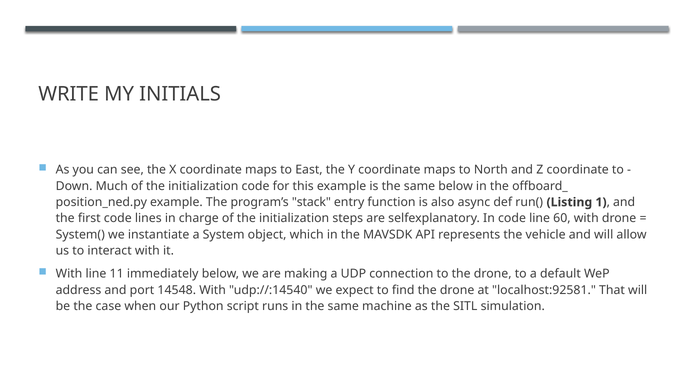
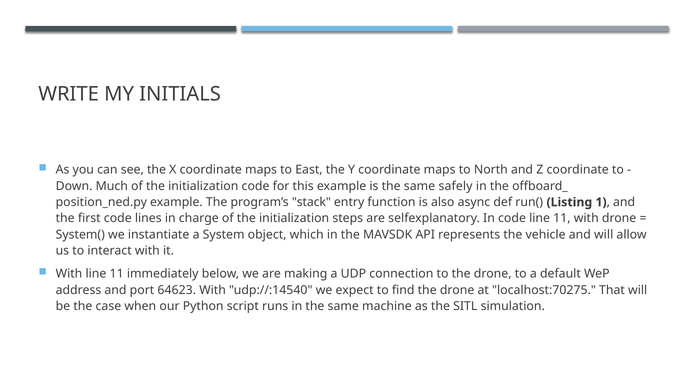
same below: below -> safely (456, 186)
code line 60: 60 -> 11 (562, 219)
14548: 14548 -> 64623 (177, 290)
localhost:92581: localhost:92581 -> localhost:70275 (544, 290)
